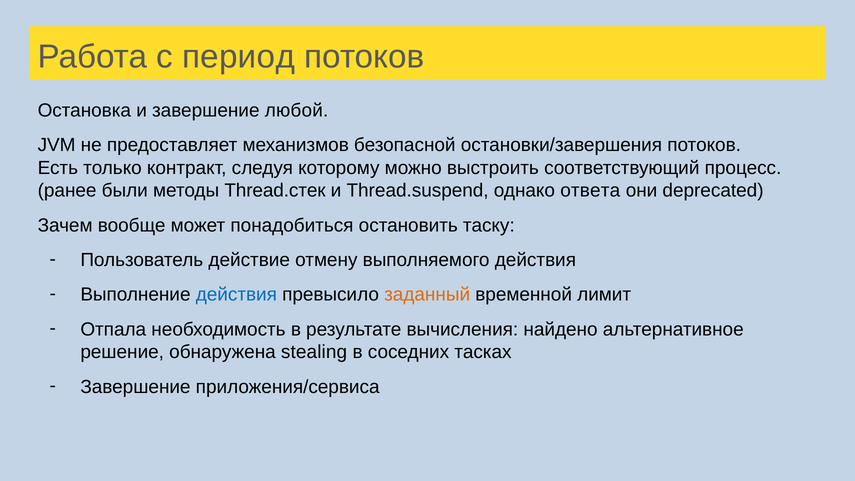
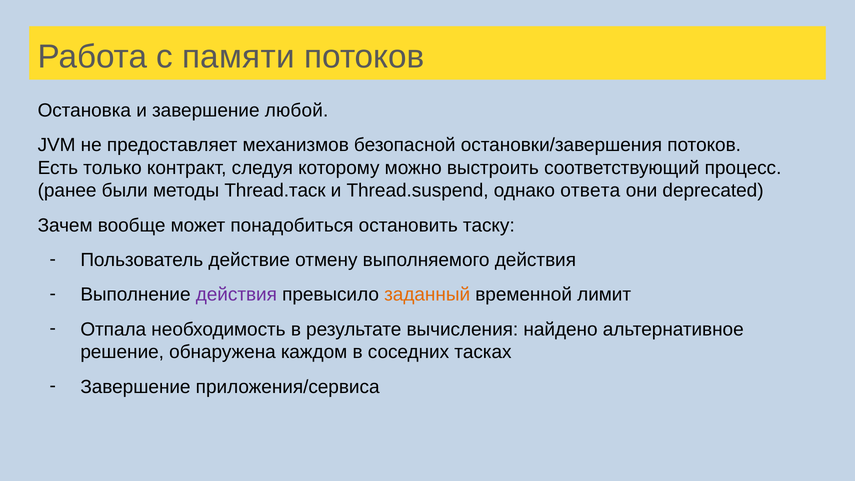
период: период -> памяти (239, 57)
Thread.стек: Thread.стек -> Thread.таск (275, 191)
действия colour: blue -> purple (236, 295)
stealing: stealing -> каждом (314, 352)
